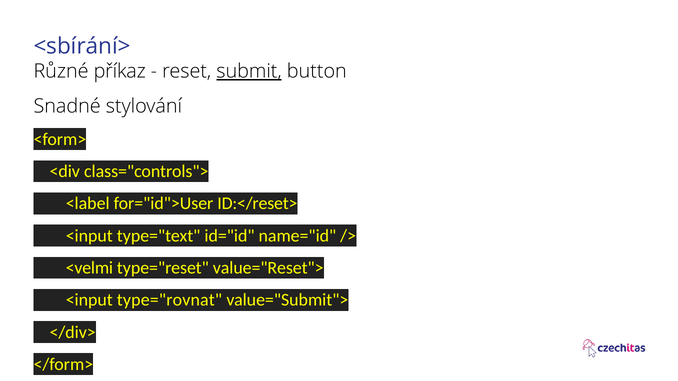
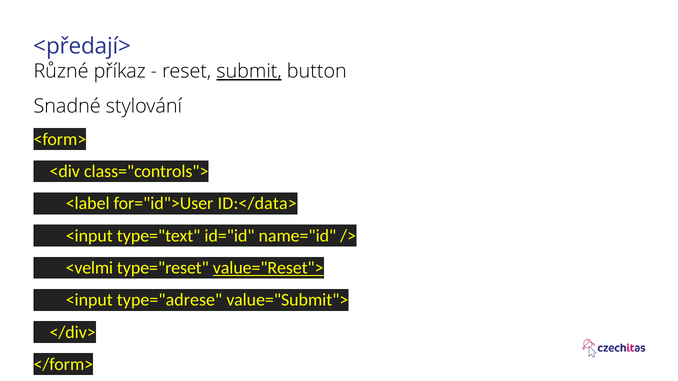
<sbírání>: <sbírání> -> <předají> (82, 46)
ID:</reset>: ID:</reset> -> ID:</data> (257, 204)
value="Reset"> underline: none -> present (268, 268)
type="rovnat: type="rovnat -> type="adrese (170, 300)
